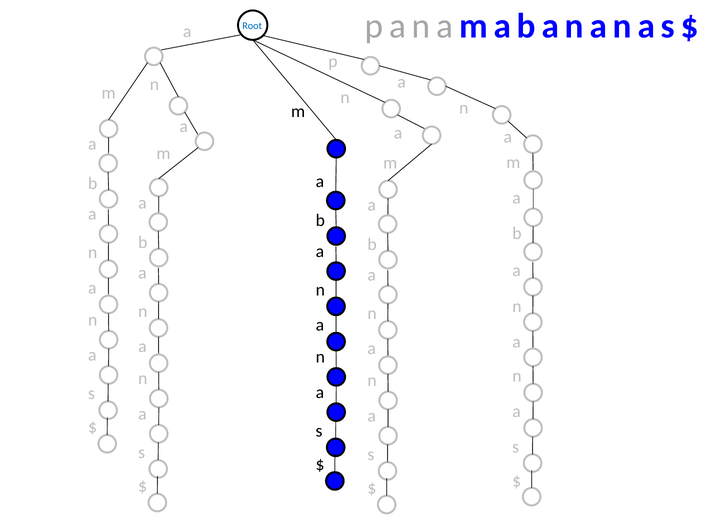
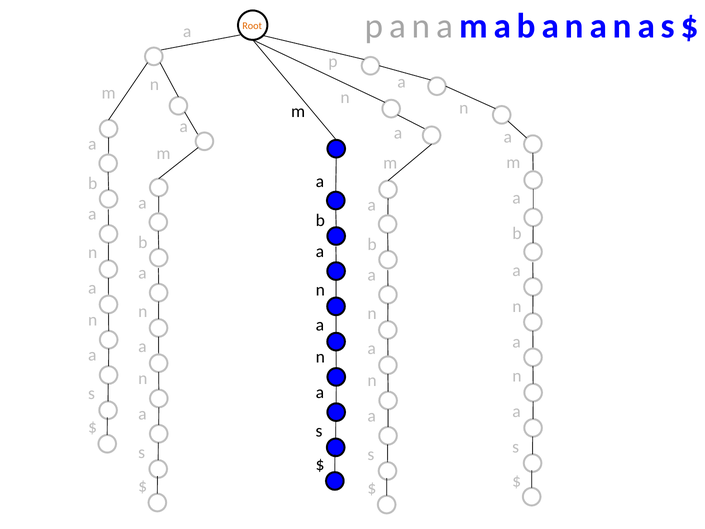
Root colour: blue -> orange (252, 26)
